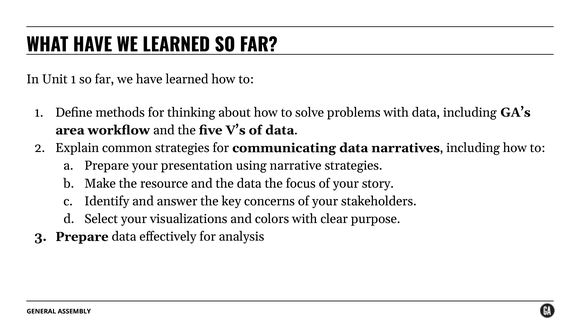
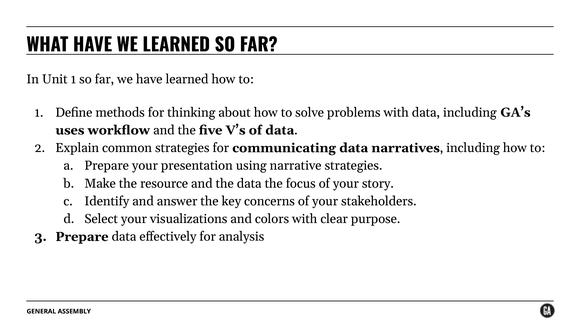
area: area -> uses (70, 130)
